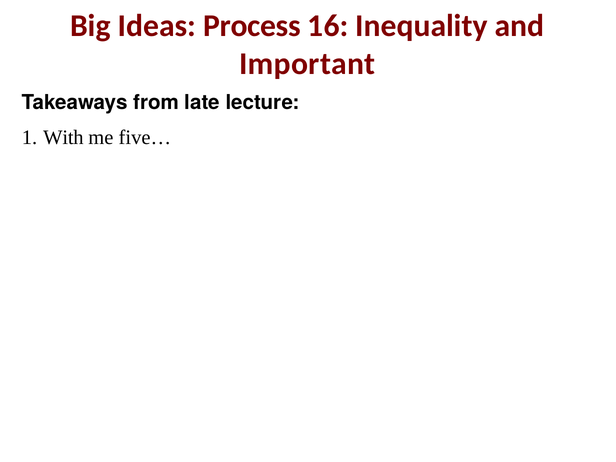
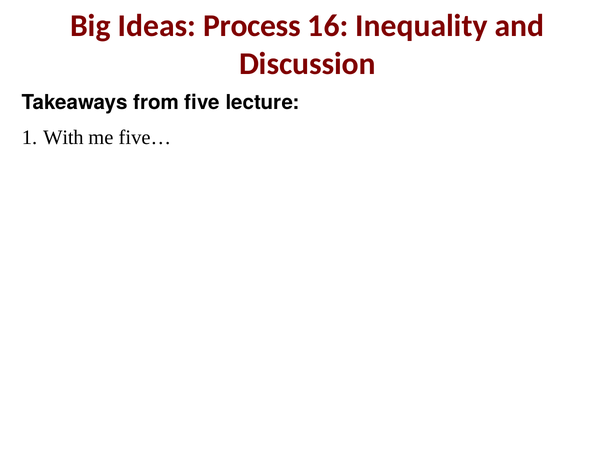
Important: Important -> Discussion (307, 64)
late: late -> five (202, 102)
